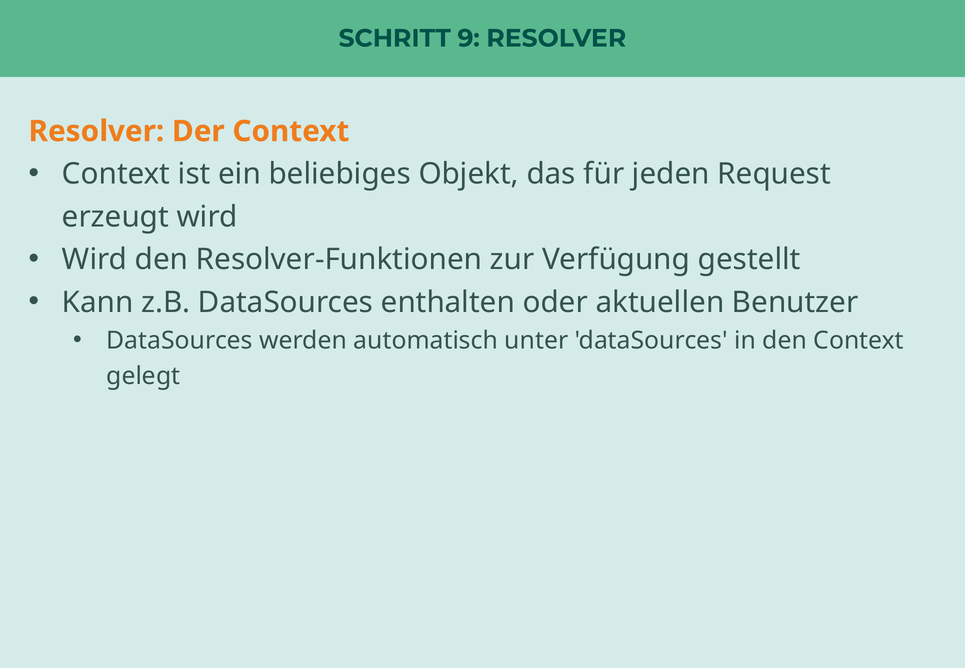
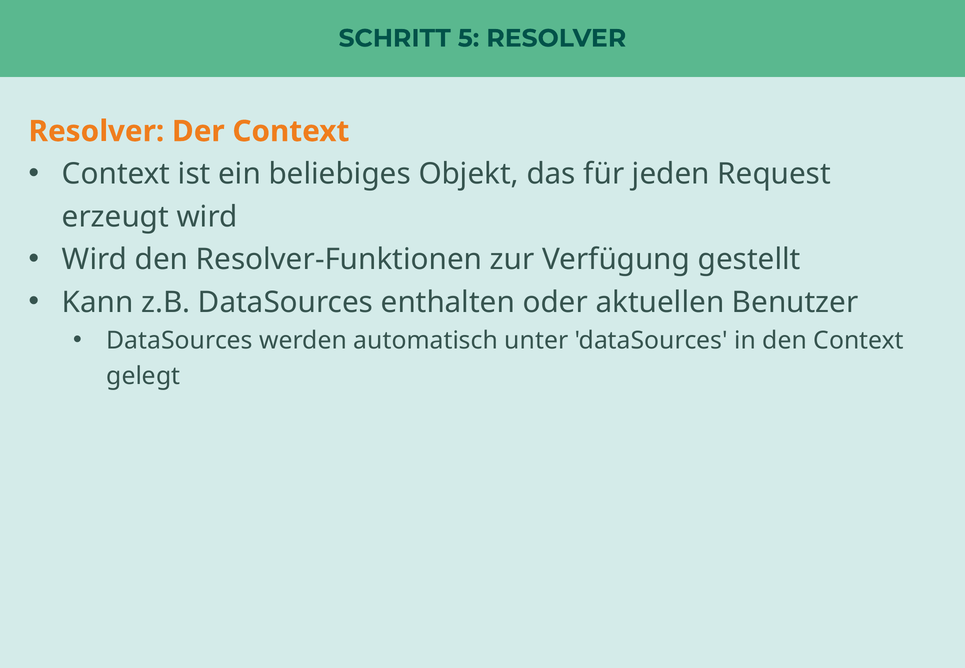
9: 9 -> 5 (469, 38)
